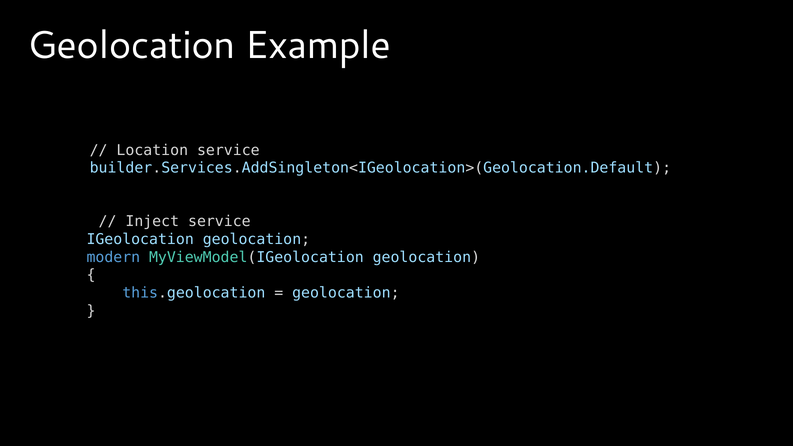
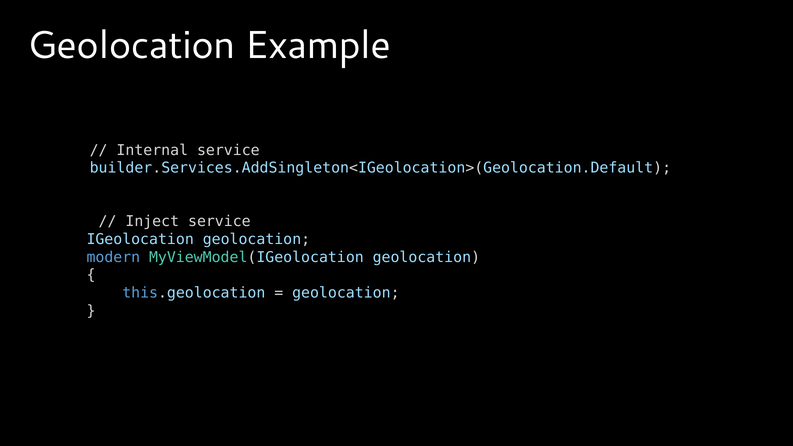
Location: Location -> Internal (152, 150)
